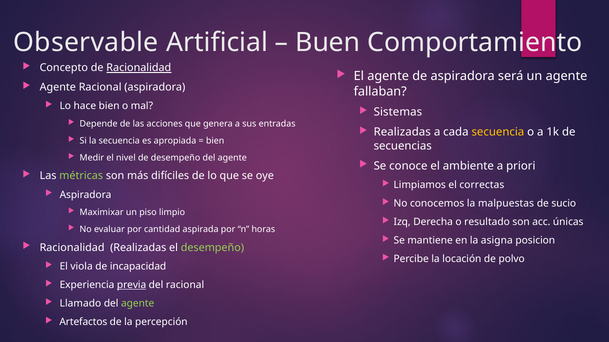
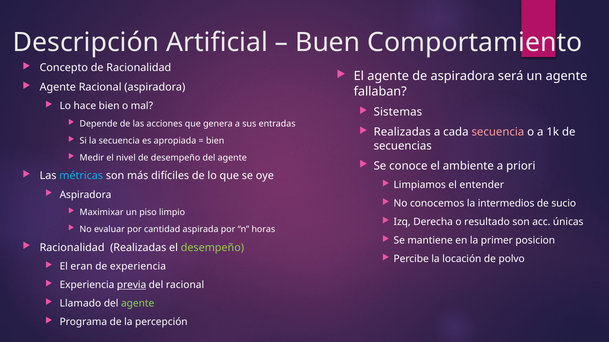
Observable: Observable -> Descripción (86, 43)
Racionalidad underline: present -> none (139, 68)
secuencia colour: yellow -> pink (498, 132)
métricas colour: light green -> light blue (81, 176)
correctas: correctas -> entender (482, 185)
malpuestas: malpuestas -> intermedios (506, 204)
asigna: asigna -> primer (497, 241)
viola: viola -> eran (82, 267)
de incapacidad: incapacidad -> experiencia (138, 267)
Artefactos: Artefactos -> Programa (83, 322)
